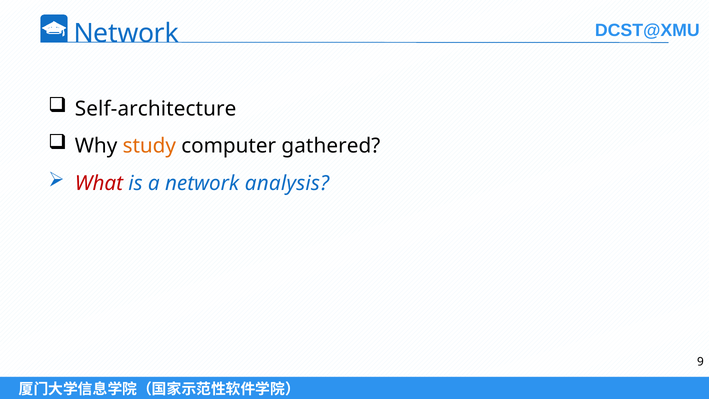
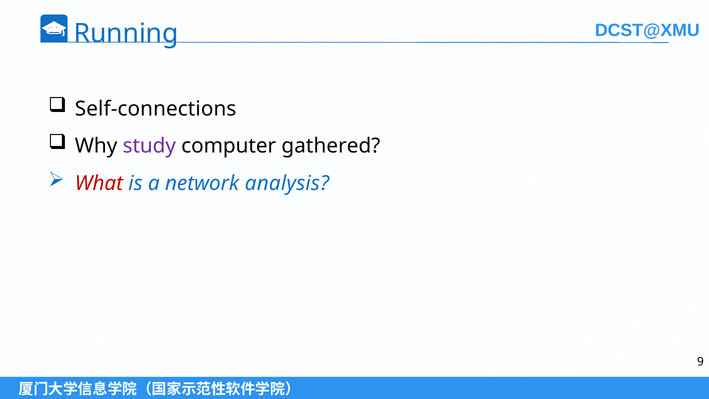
Network: Network -> Running (126, 33)
Self-architecture: Self-architecture -> Self-connections (156, 109)
study colour: orange -> purple (149, 146)
